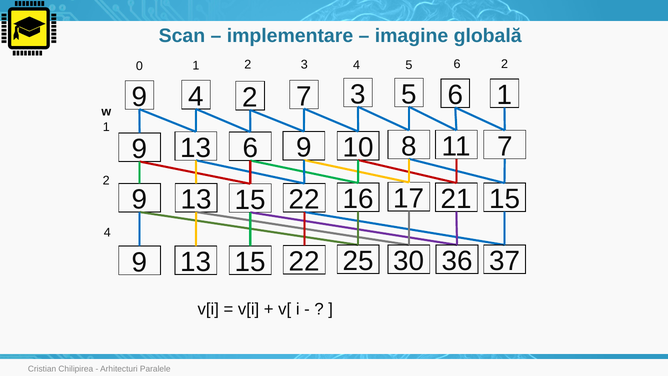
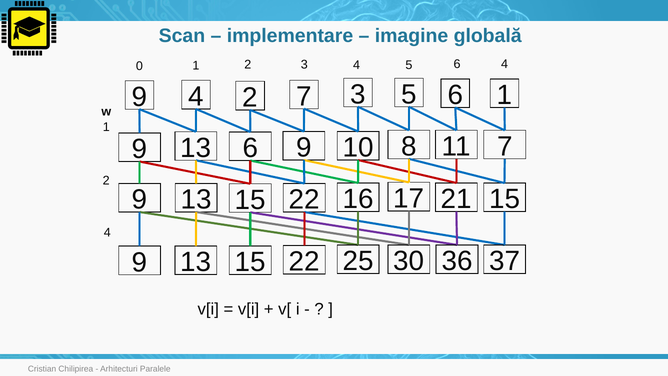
6 2: 2 -> 4 (505, 64)
